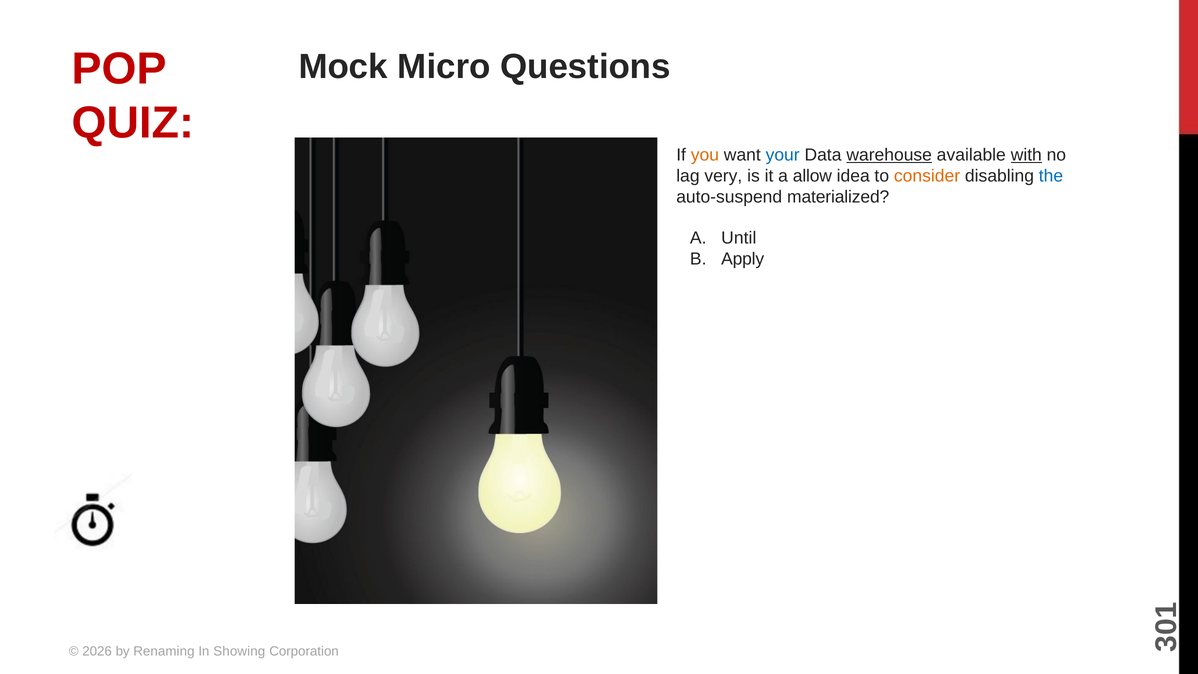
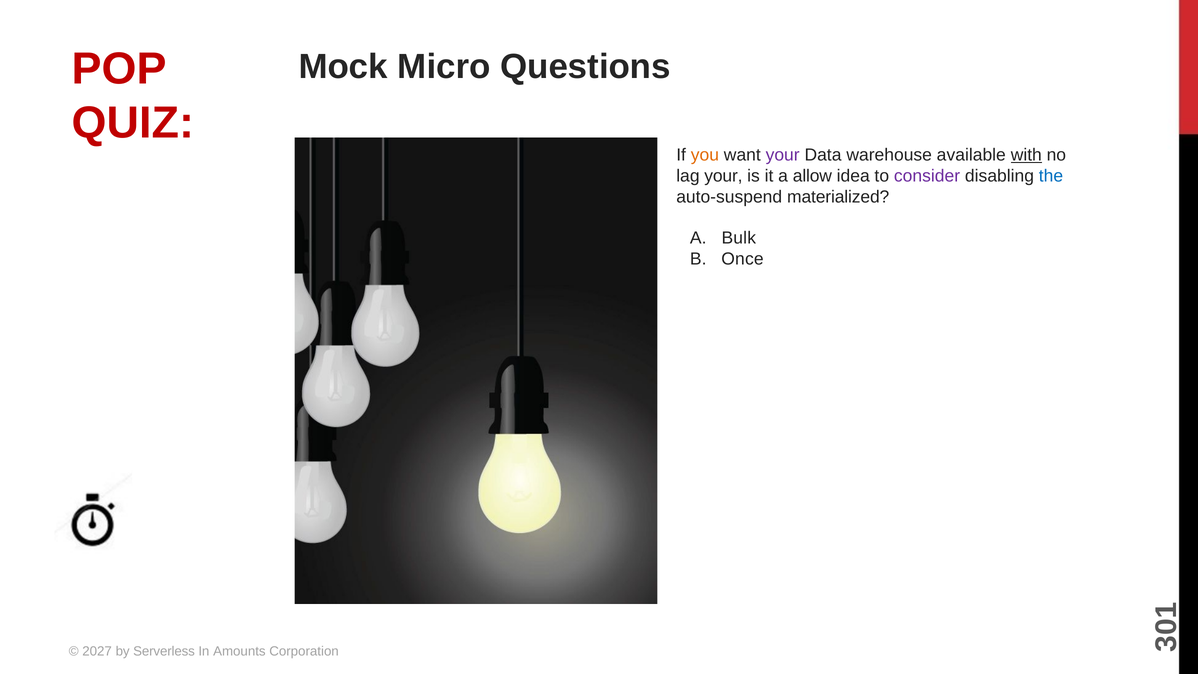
your colour: blue -> purple (783, 155)
warehouse underline: present -> none (889, 155)
lag very: very -> your (723, 176)
consider colour: orange -> purple (927, 176)
Until: Until -> Bulk (739, 238)
Apply: Apply -> Once (743, 259)
2026: 2026 -> 2027 (97, 651)
Renaming: Renaming -> Serverless (164, 651)
Showing: Showing -> Amounts (239, 651)
